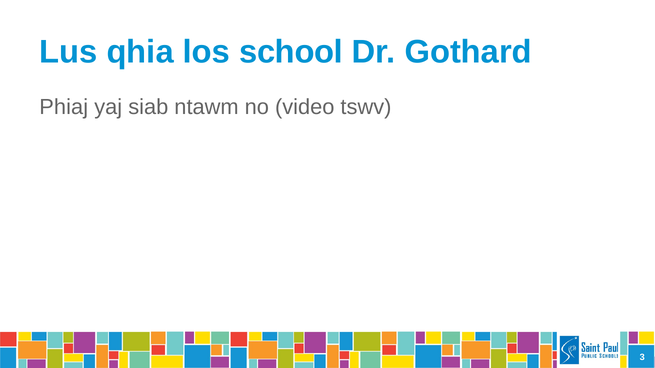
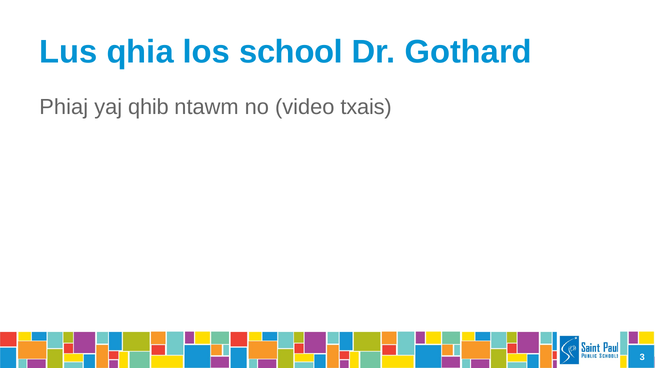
siab: siab -> qhib (148, 107)
tswv: tswv -> txais (366, 107)
